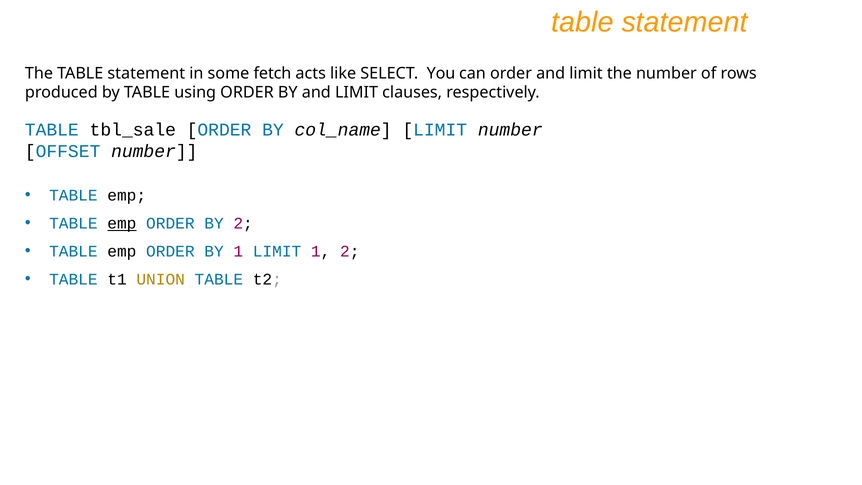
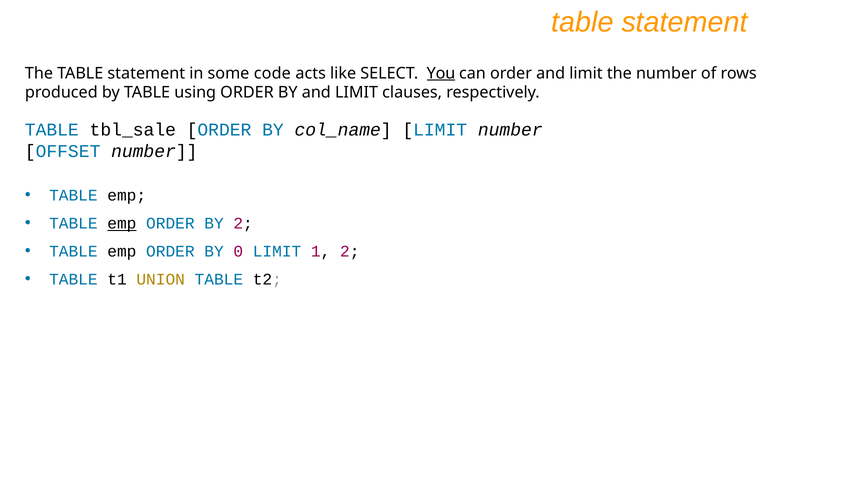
fetch: fetch -> code (272, 73)
You underline: none -> present (441, 73)
BY 1: 1 -> 0 (238, 251)
